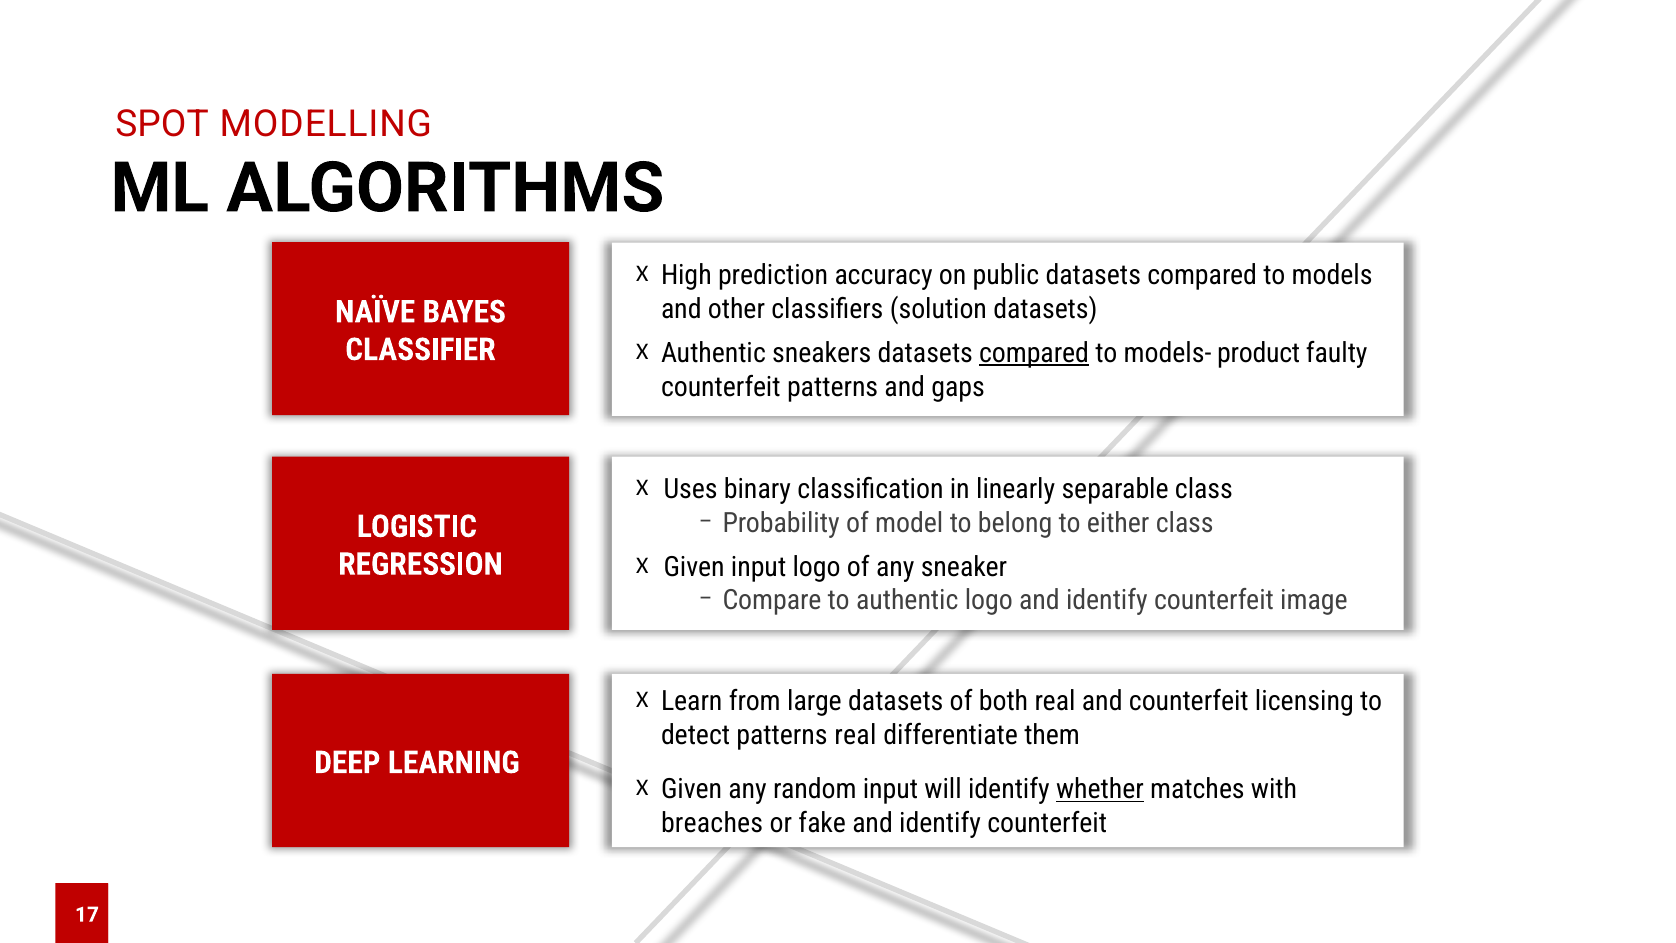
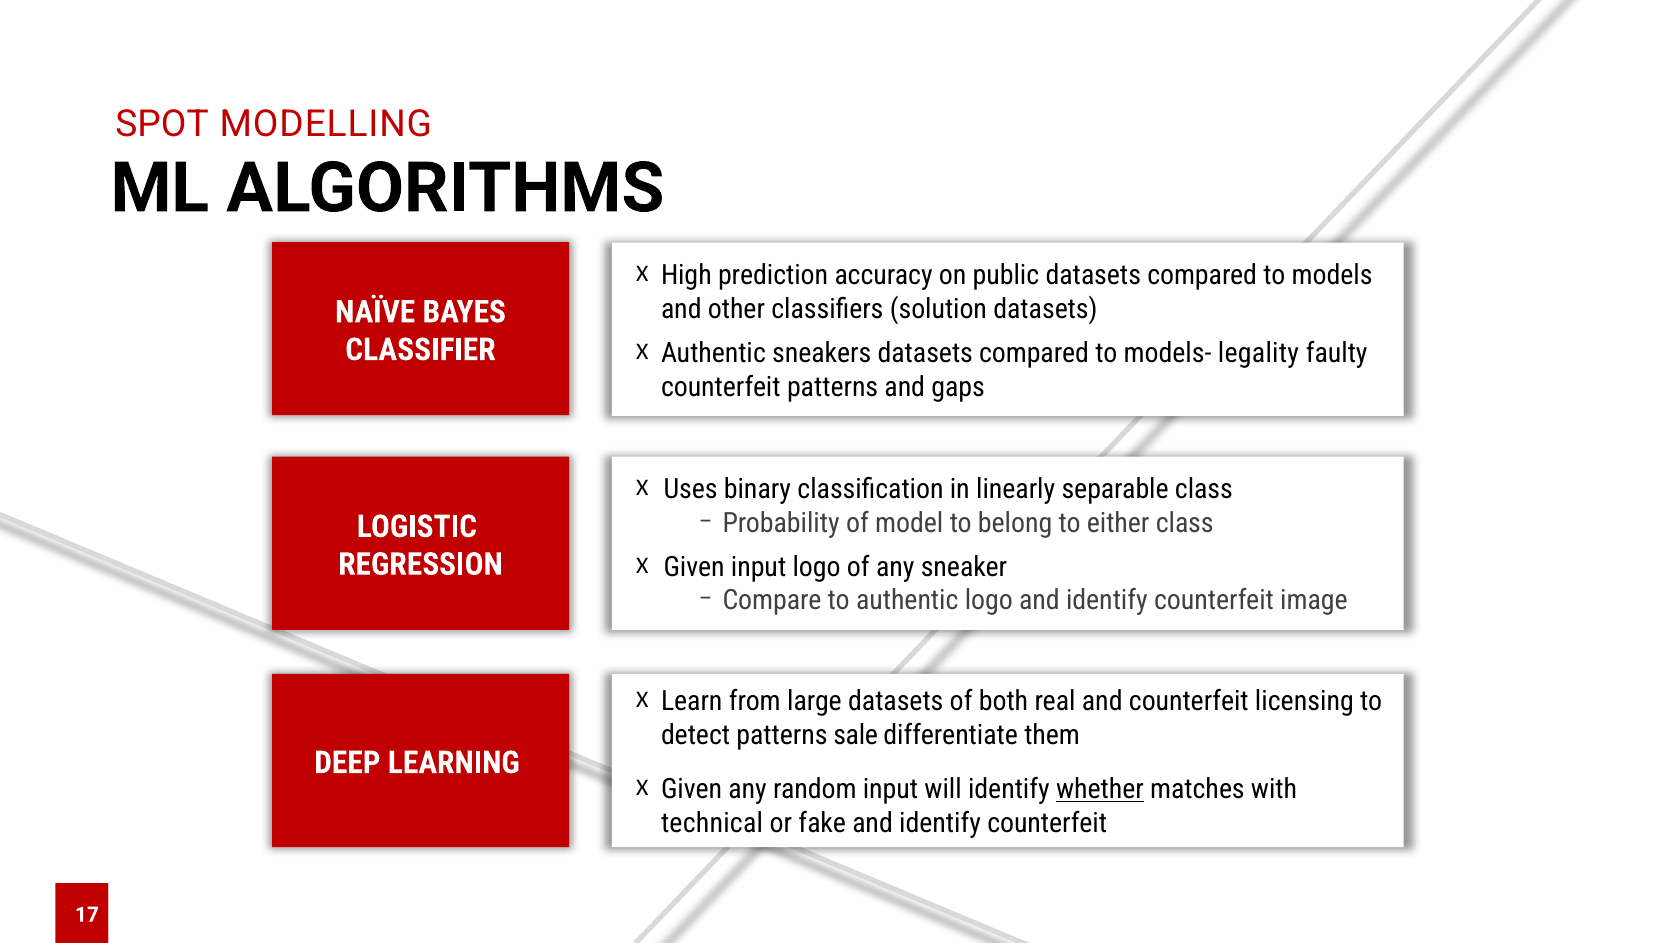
compared underline: present -> none (1034, 353)
product: product -> legality (1258, 353)
patterns real: real -> sale (856, 735)
breaches: breaches -> technical (712, 823)
